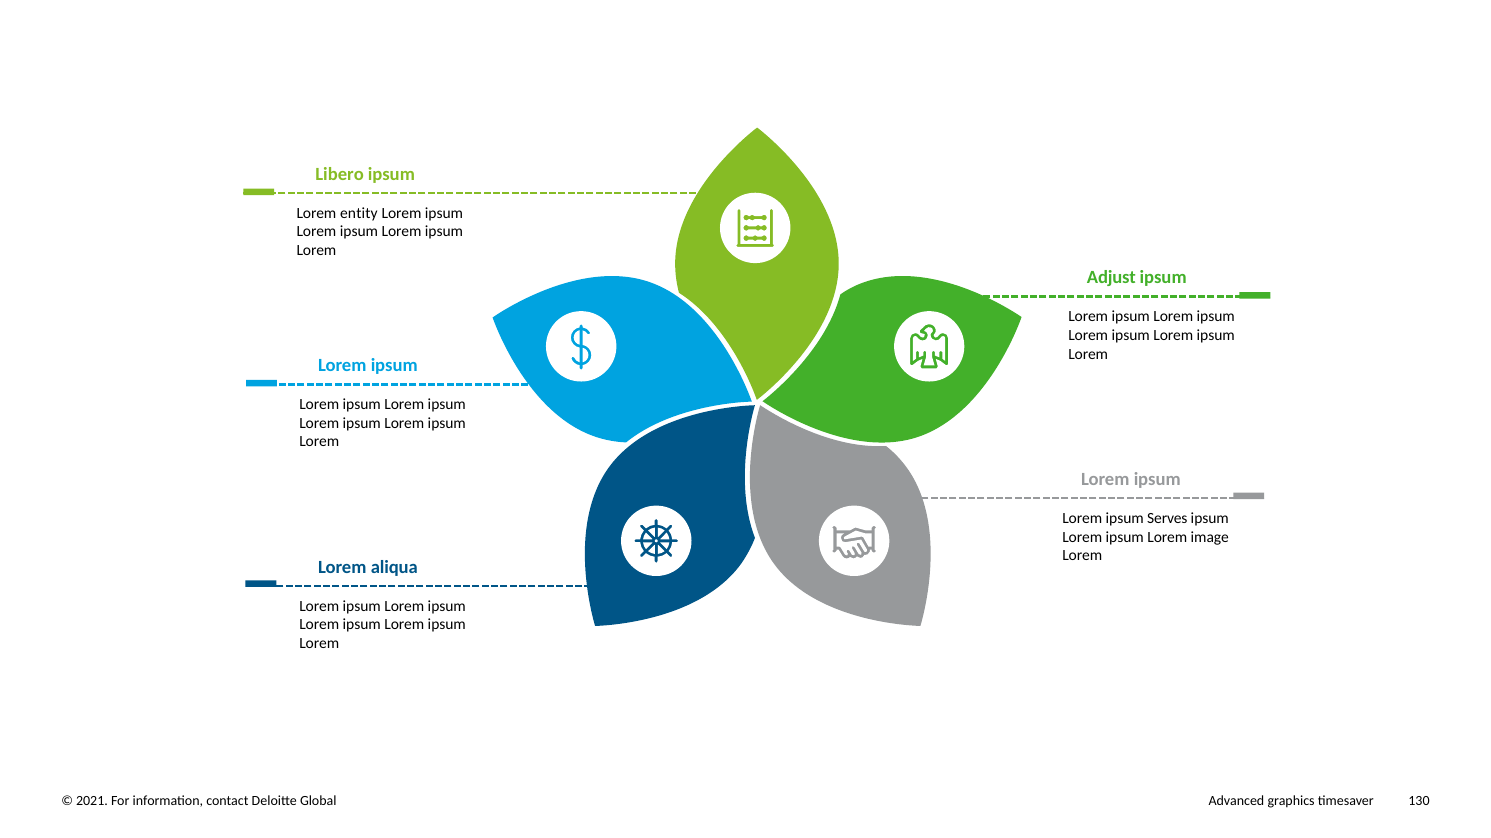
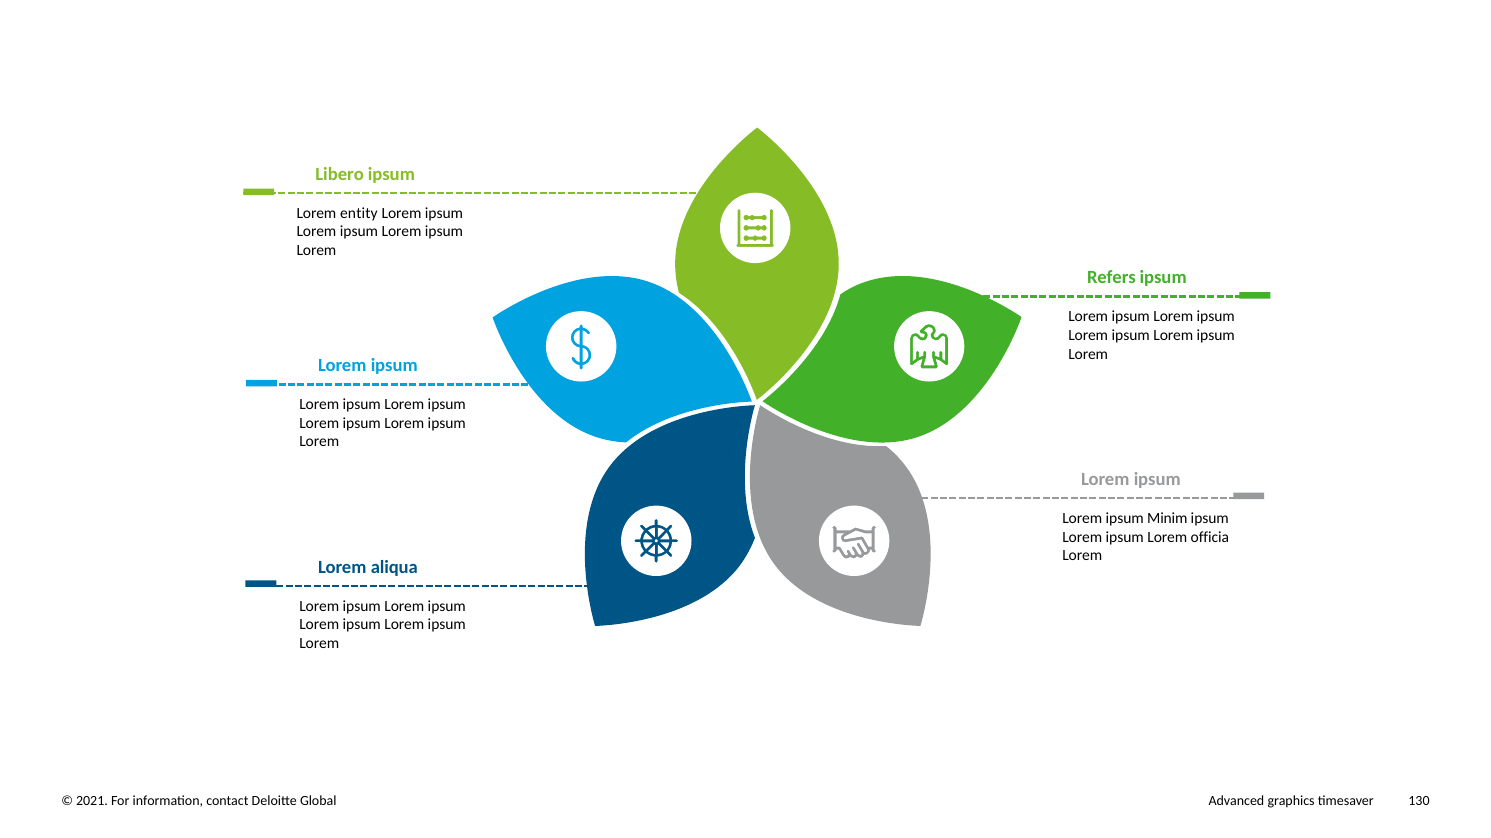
Adjust: Adjust -> Refers (1111, 278)
Serves: Serves -> Minim (1167, 519)
image: image -> officia (1210, 537)
